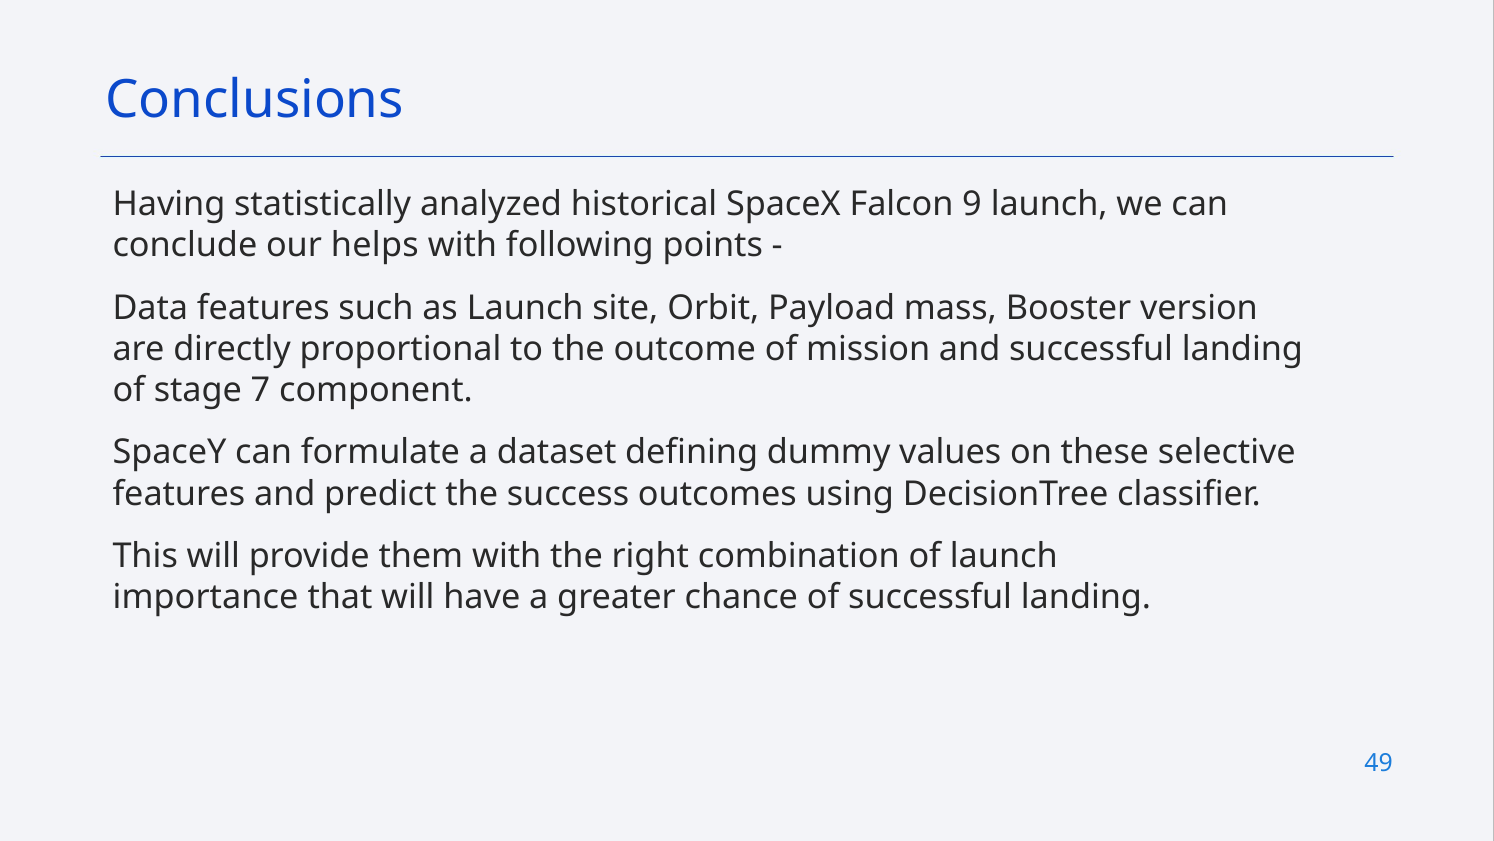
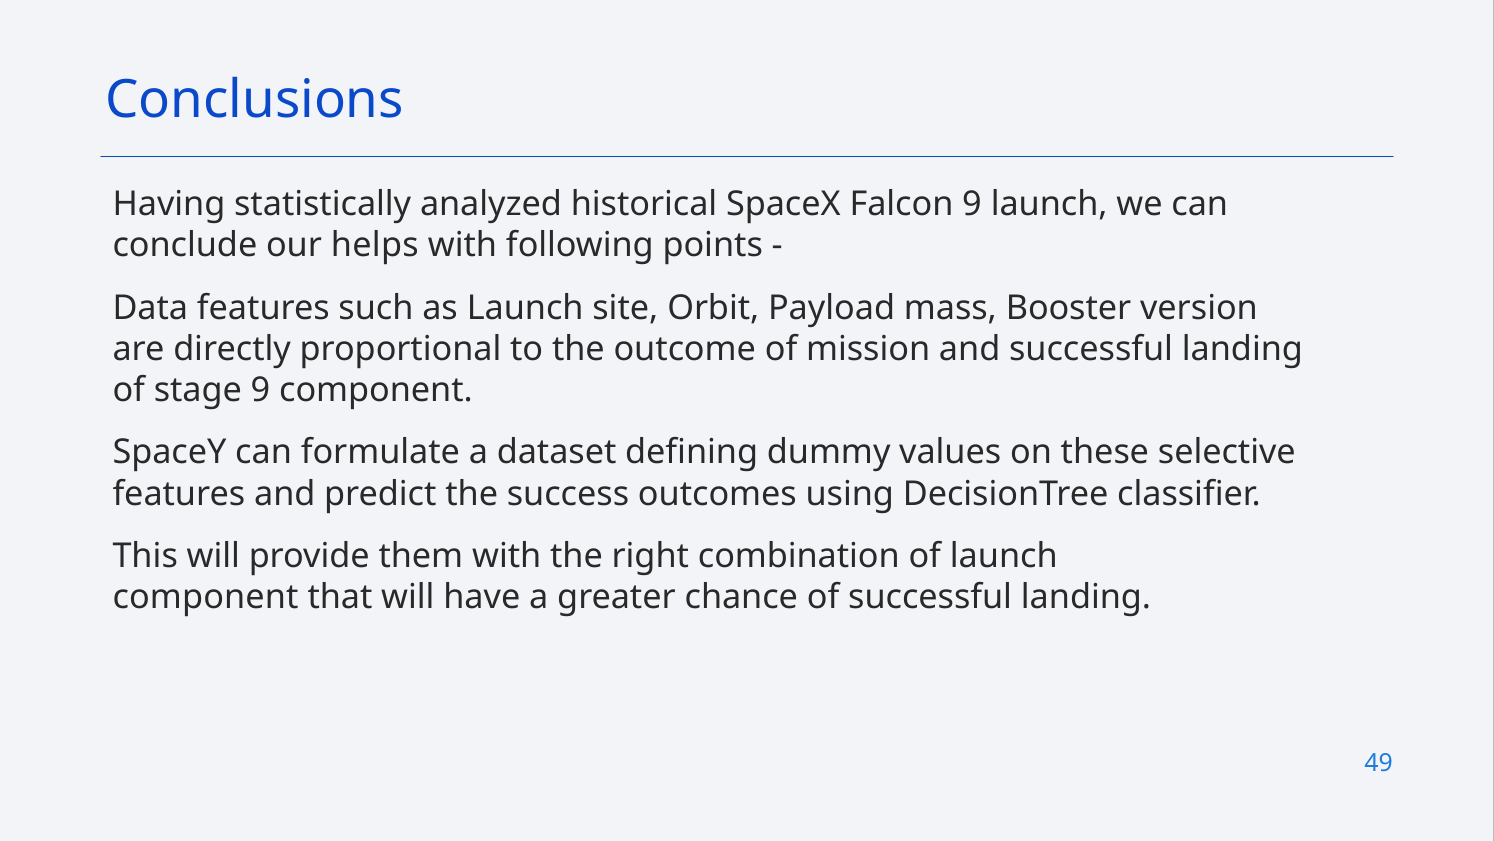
stage 7: 7 -> 9 (260, 390)
importance: importance -> component (206, 597)
